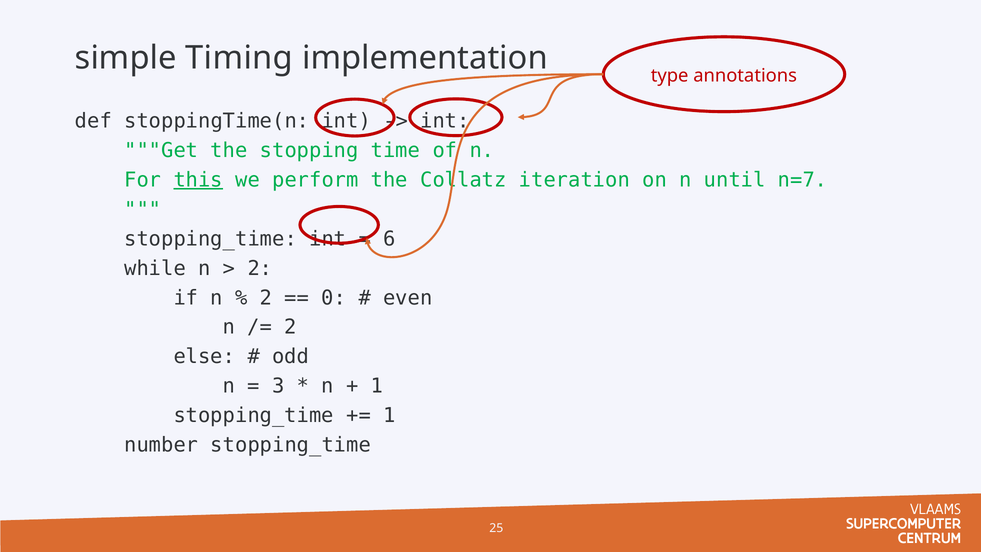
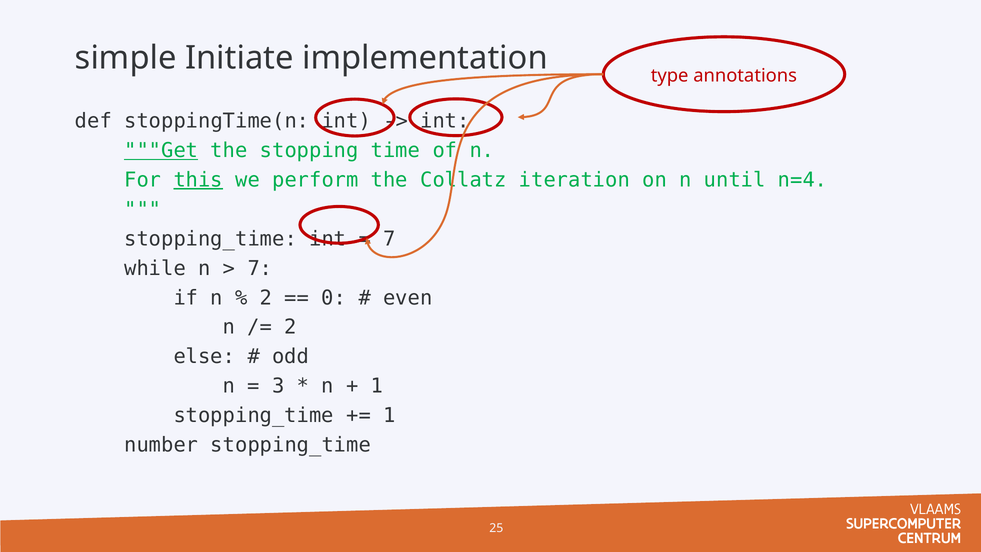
Timing: Timing -> Initiate (239, 58)
Get underline: none -> present (161, 151)
n=7: n=7 -> n=4 (803, 180)
6: 6 -> 7 (389, 239)
2: 2 -> 7 (260, 268)
